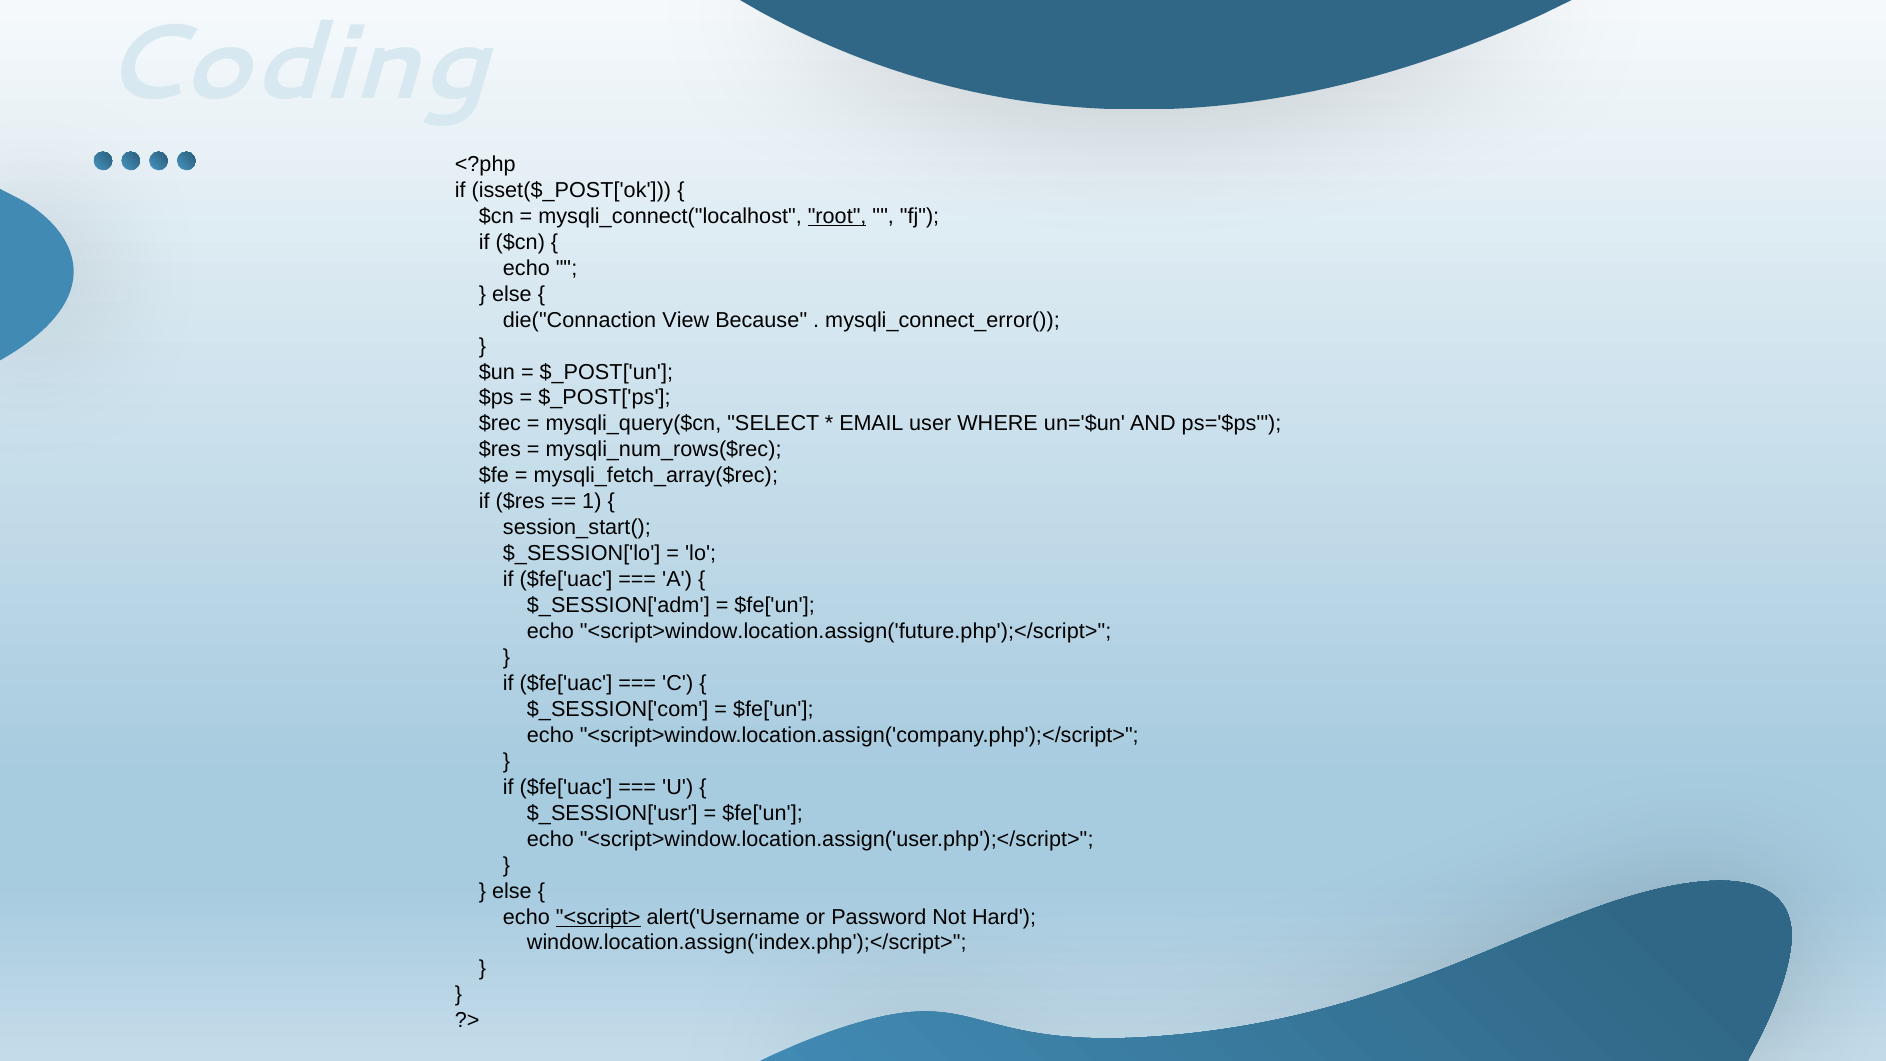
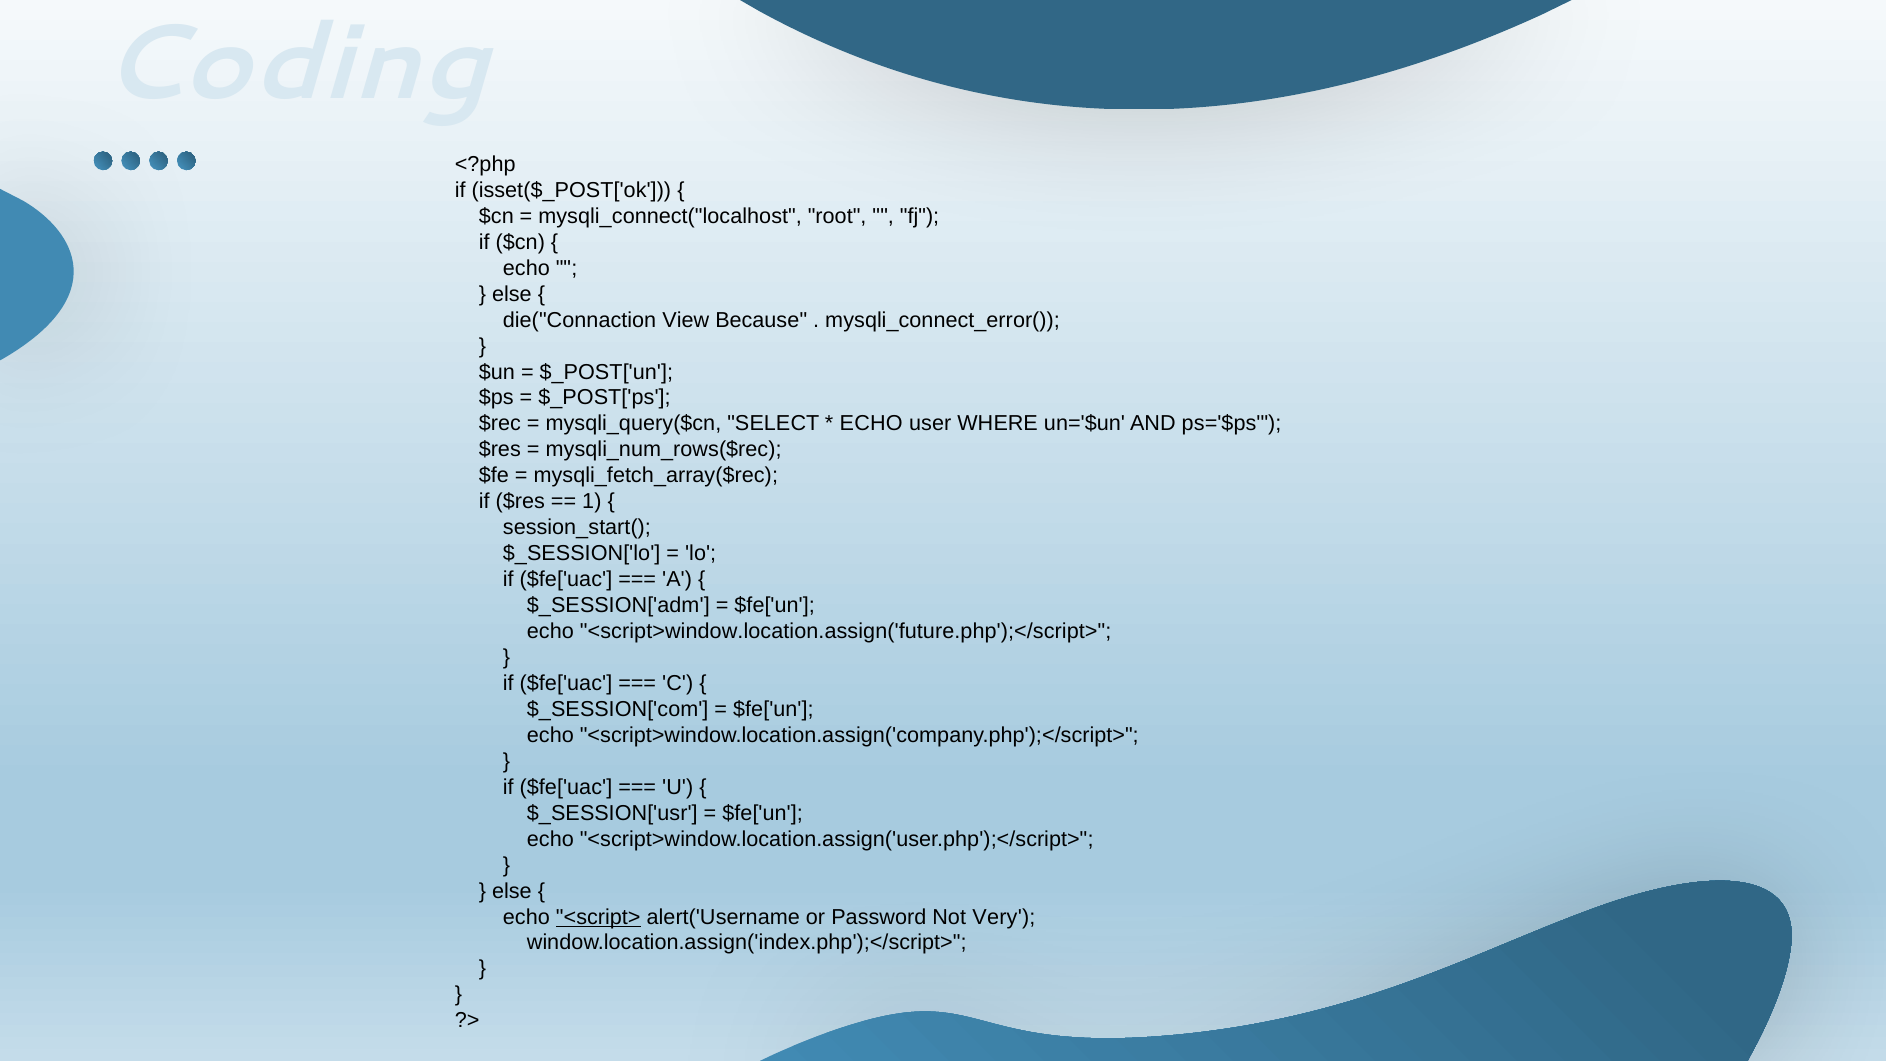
root underline: present -> none (837, 216)
EMAIL: EMAIL -> ECHO (871, 424)
Hard: Hard -> Very (1004, 917)
